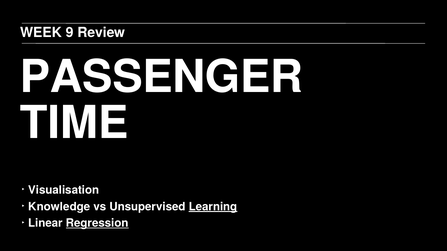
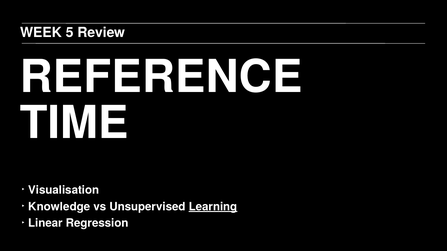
9: 9 -> 5 (70, 33)
PASSENGER: PASSENGER -> REFERENCE (161, 77)
Regression underline: present -> none (97, 223)
